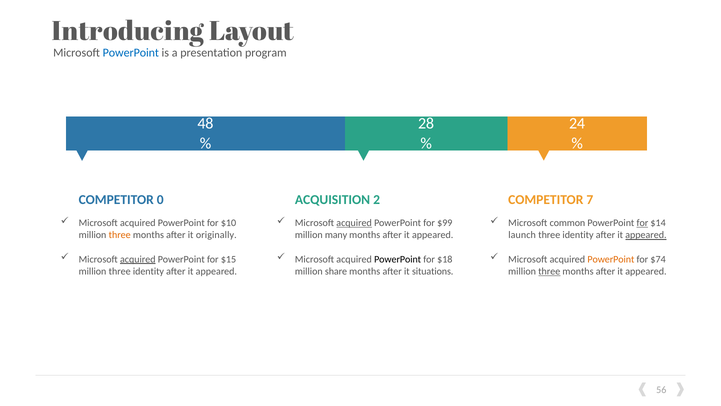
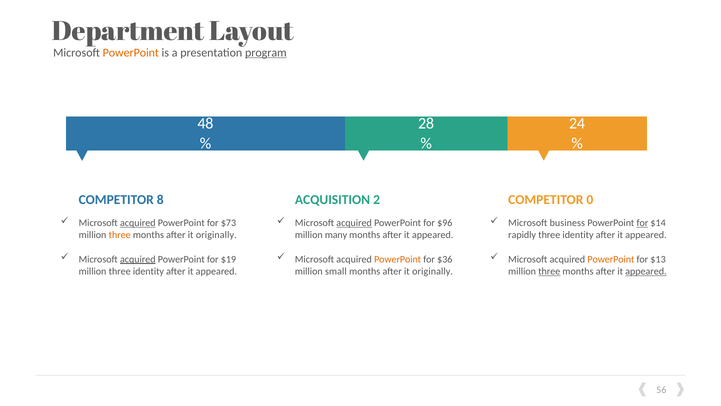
Introducing: Introducing -> Department (128, 31)
PowerPoint colour: blue -> orange (131, 53)
program underline: none -> present (266, 53)
0: 0 -> 8 (160, 200)
7: 7 -> 0 (590, 200)
acquired underline: none -> present (138, 223)
$10: $10 -> $73 (228, 223)
$99: $99 -> $96 (445, 223)
common: common -> business (567, 223)
launch: launch -> rapidly (522, 235)
appeared underline: present -> none (646, 235)
$15: $15 -> $19 (228, 259)
PowerPoint colour: black -> orange (398, 259)
$18: $18 -> $36 (445, 259)
$74: $74 -> $13 (658, 259)
share: share -> small (336, 271)
situations: situations -> originally (433, 271)
appeared underline: none -> present (646, 271)
